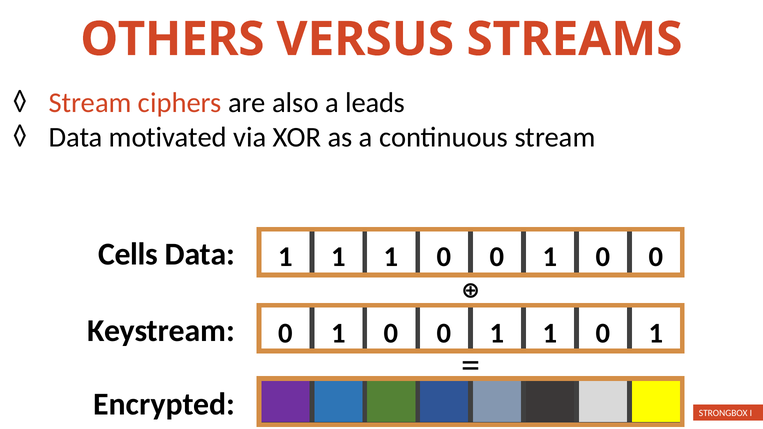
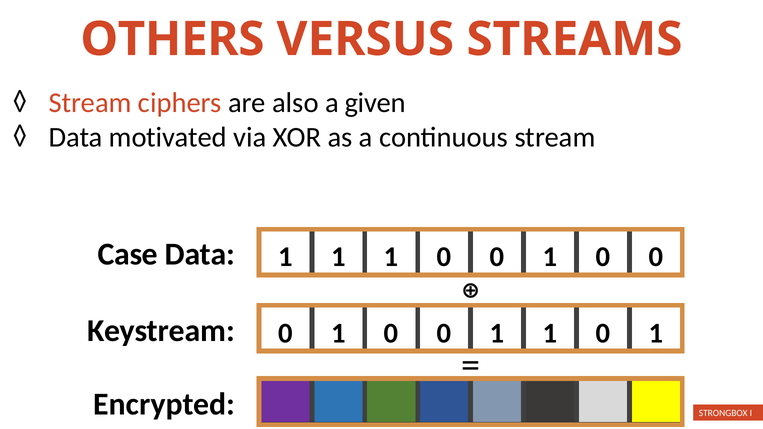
leads: leads -> given (375, 103)
Cells: Cells -> Case (128, 254)
